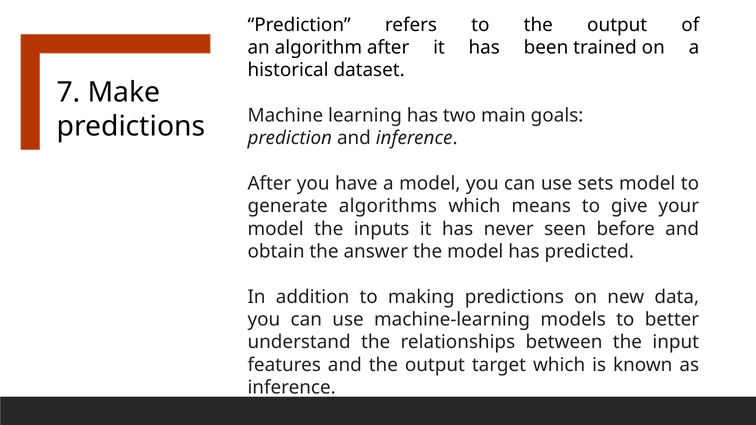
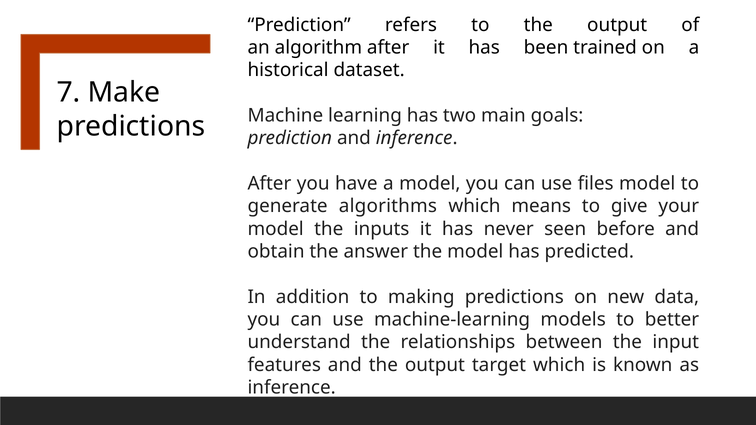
sets: sets -> files (596, 184)
